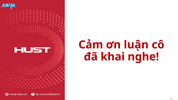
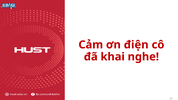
luận: luận -> điện (136, 45)
